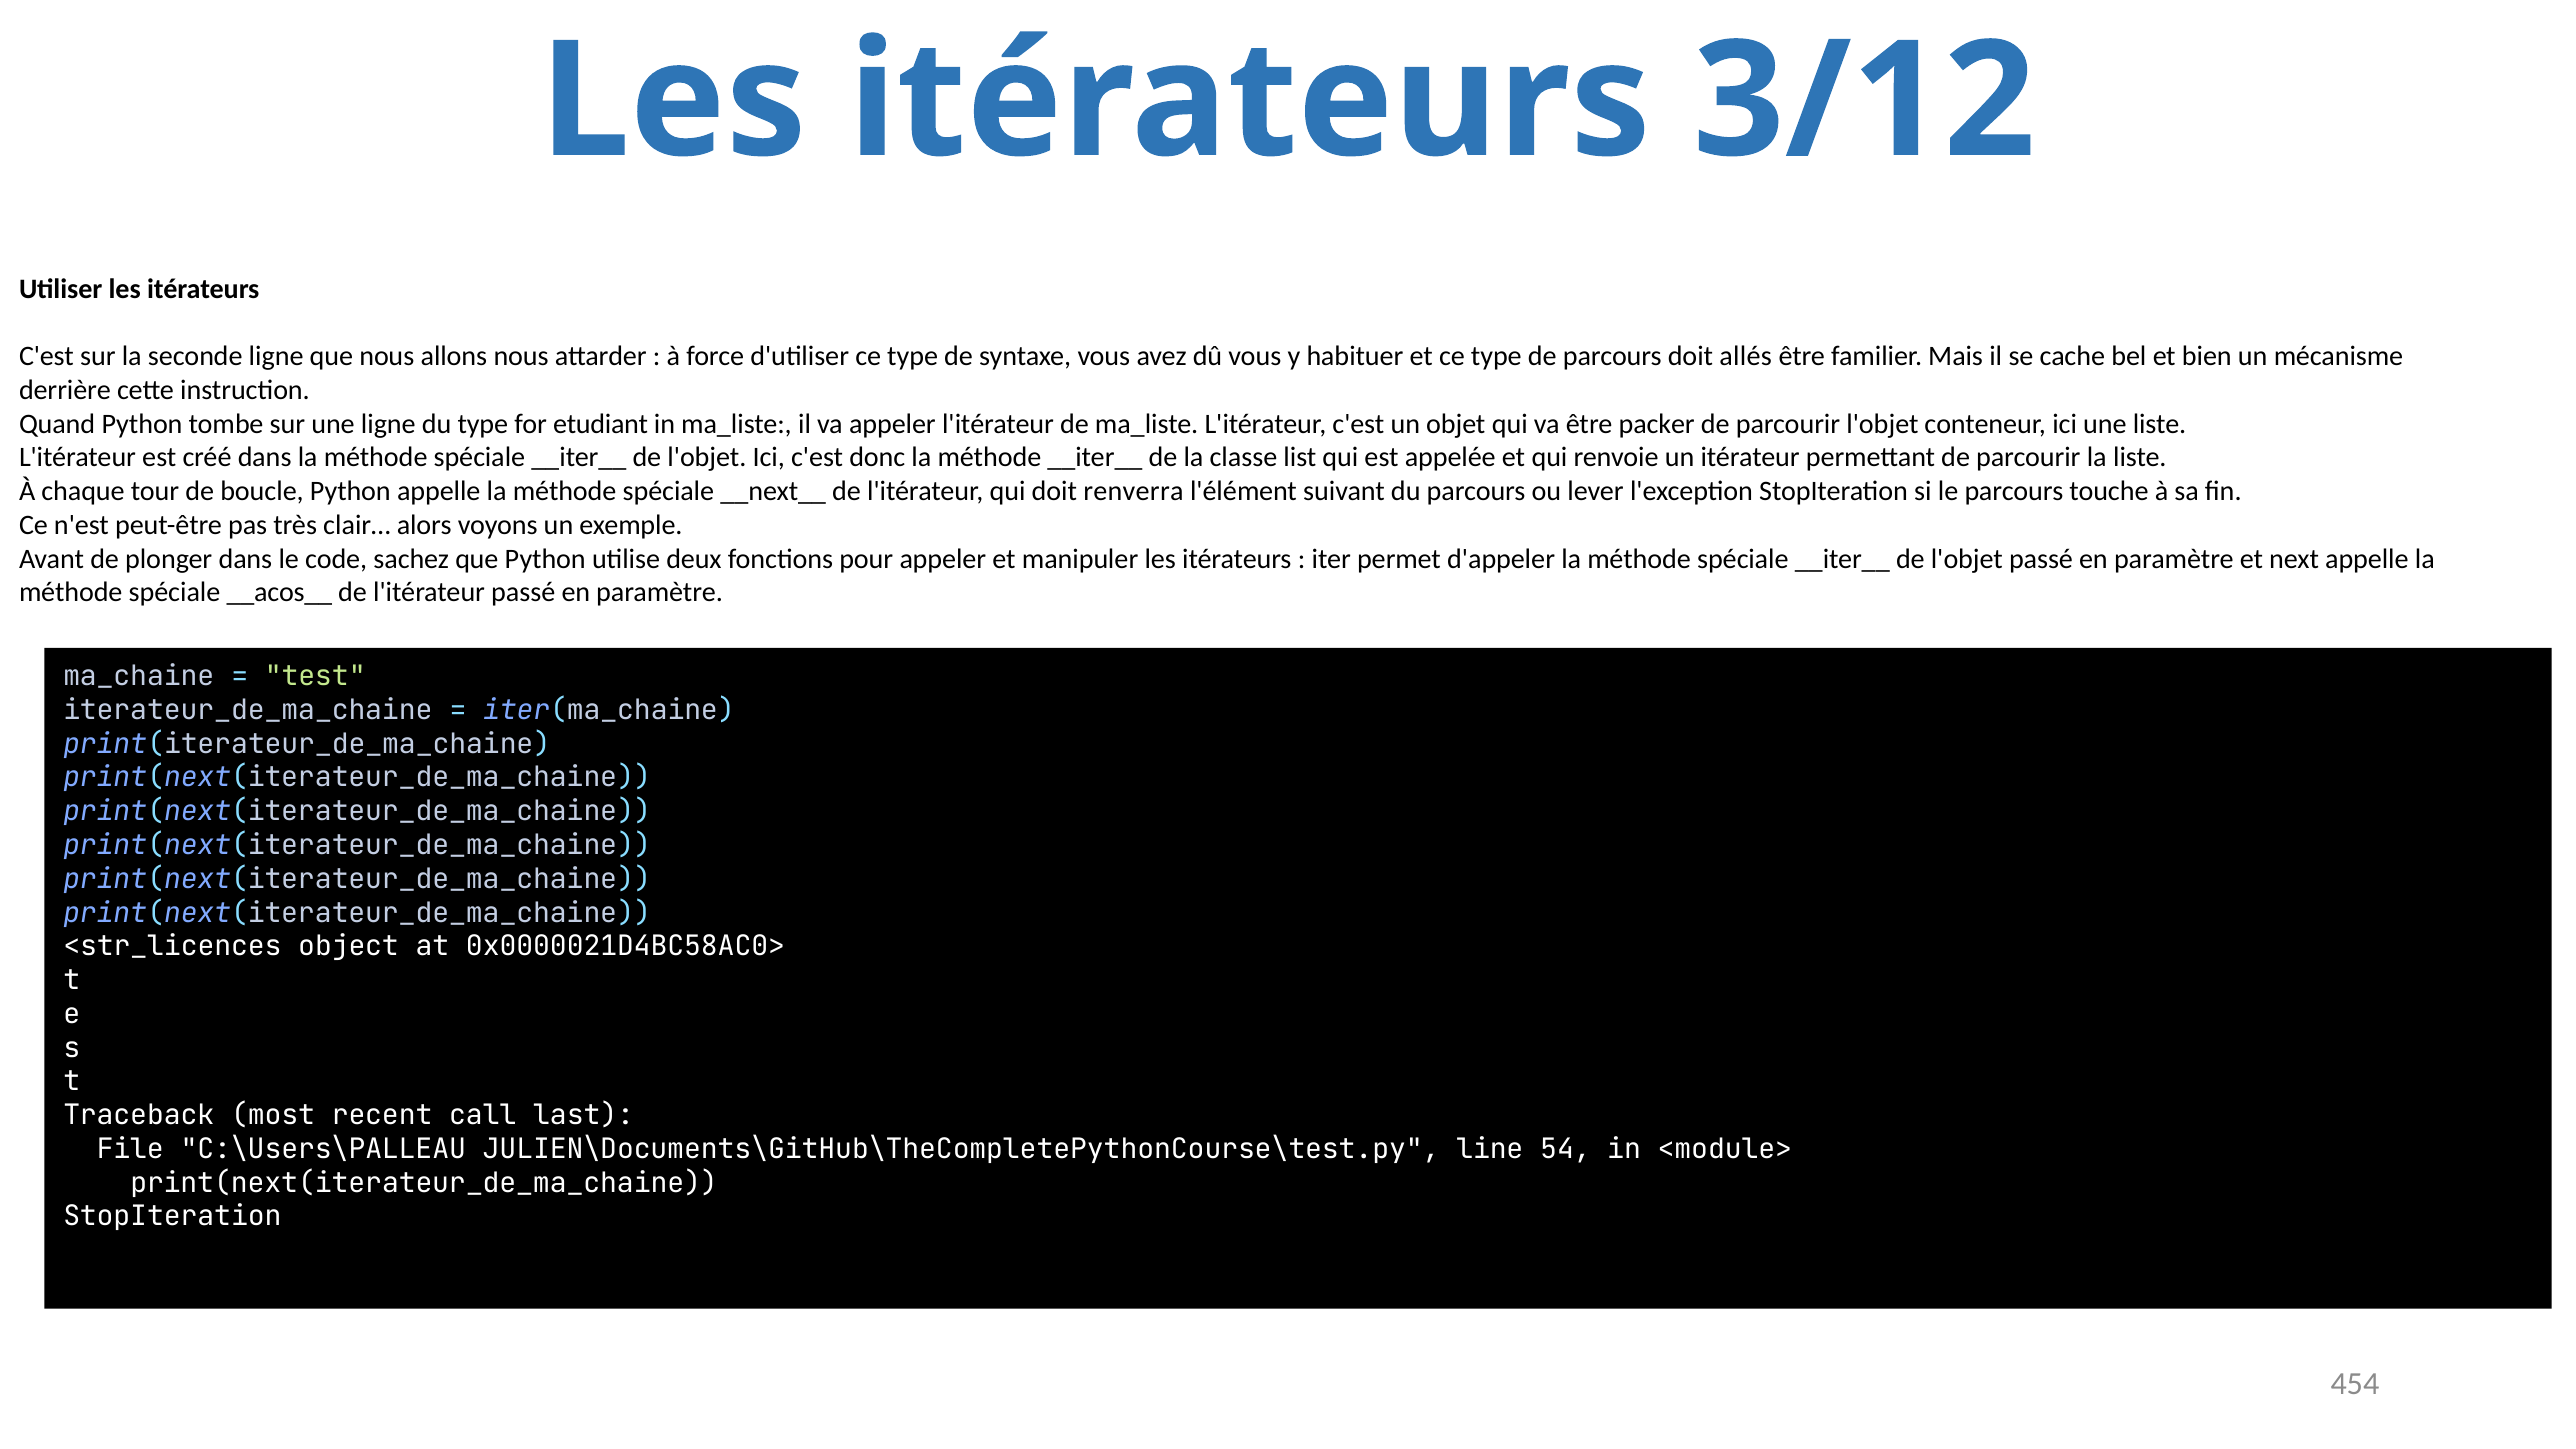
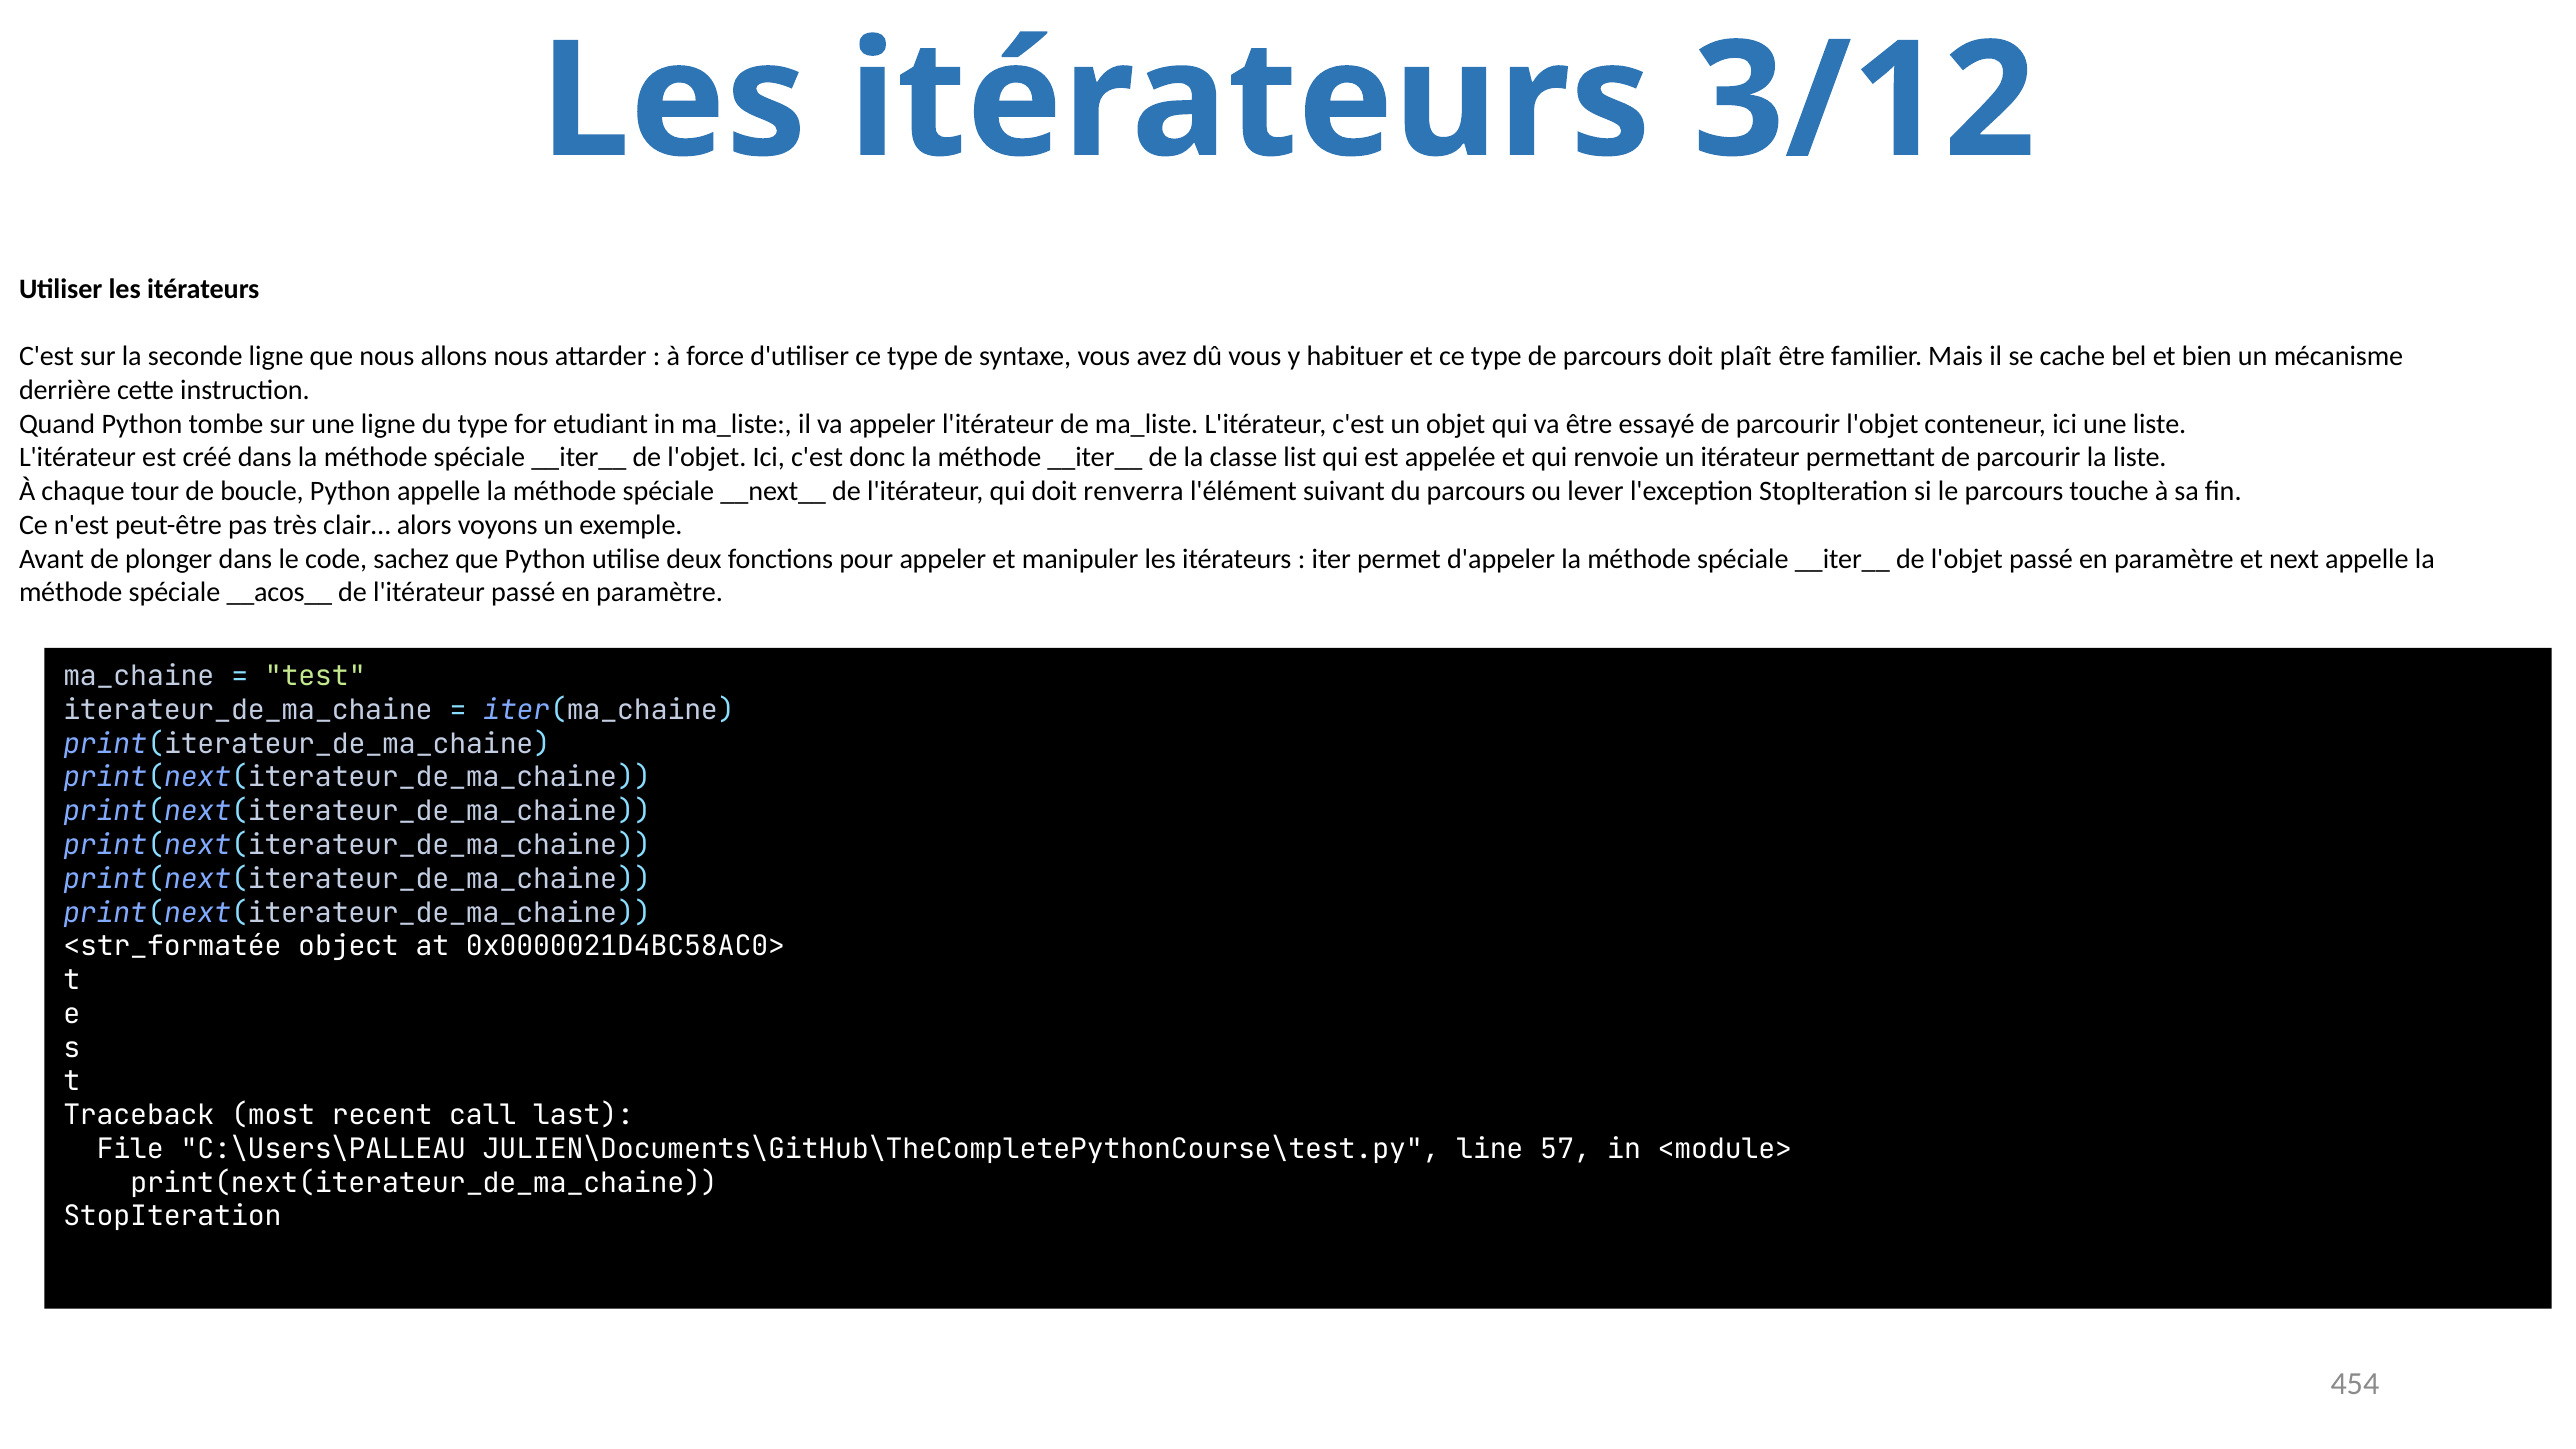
allés: allés -> plaît (1746, 356)
packer: packer -> essayé (1657, 424)
<str_licences: <str_licences -> <str_formatée (172, 947)
54: 54 -> 57 (1565, 1149)
